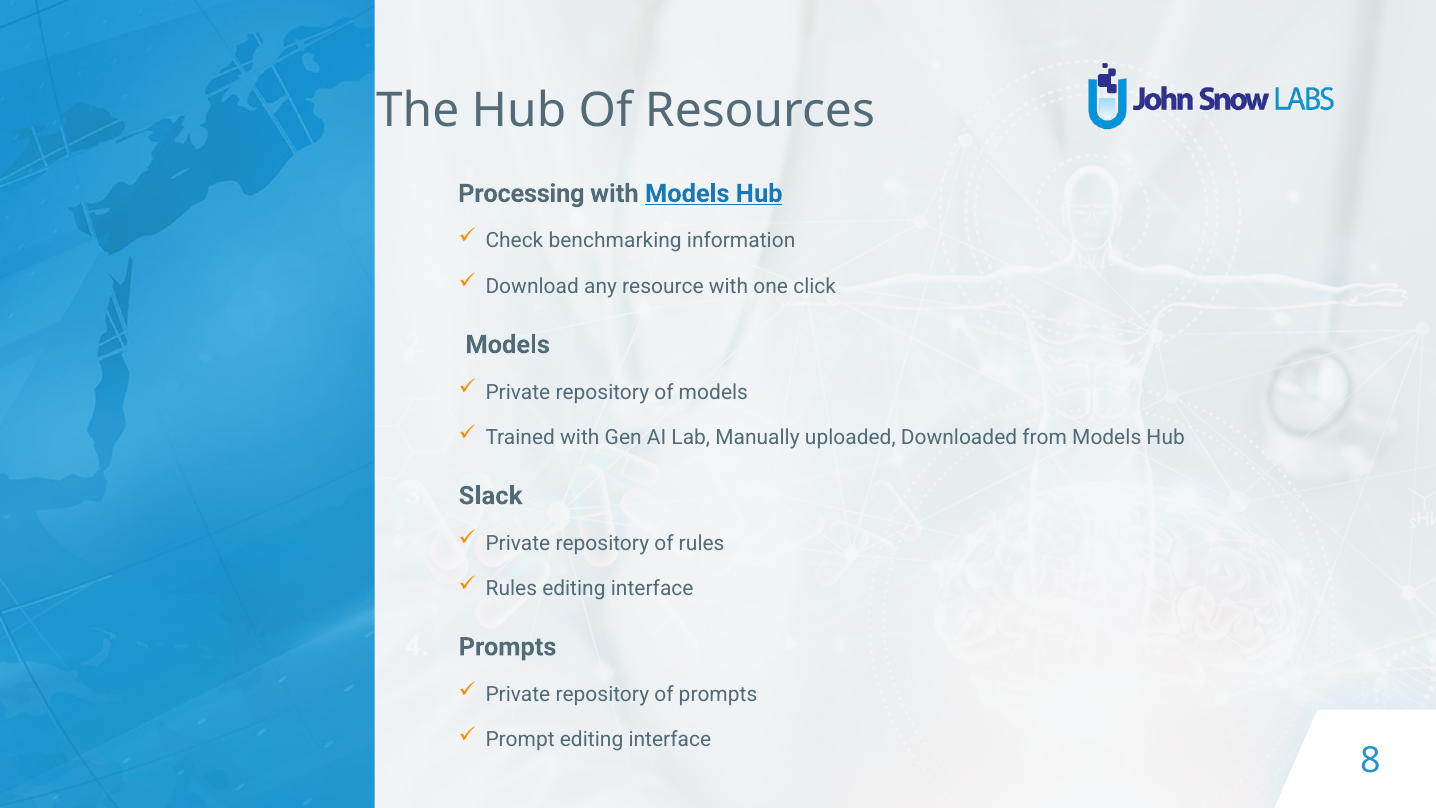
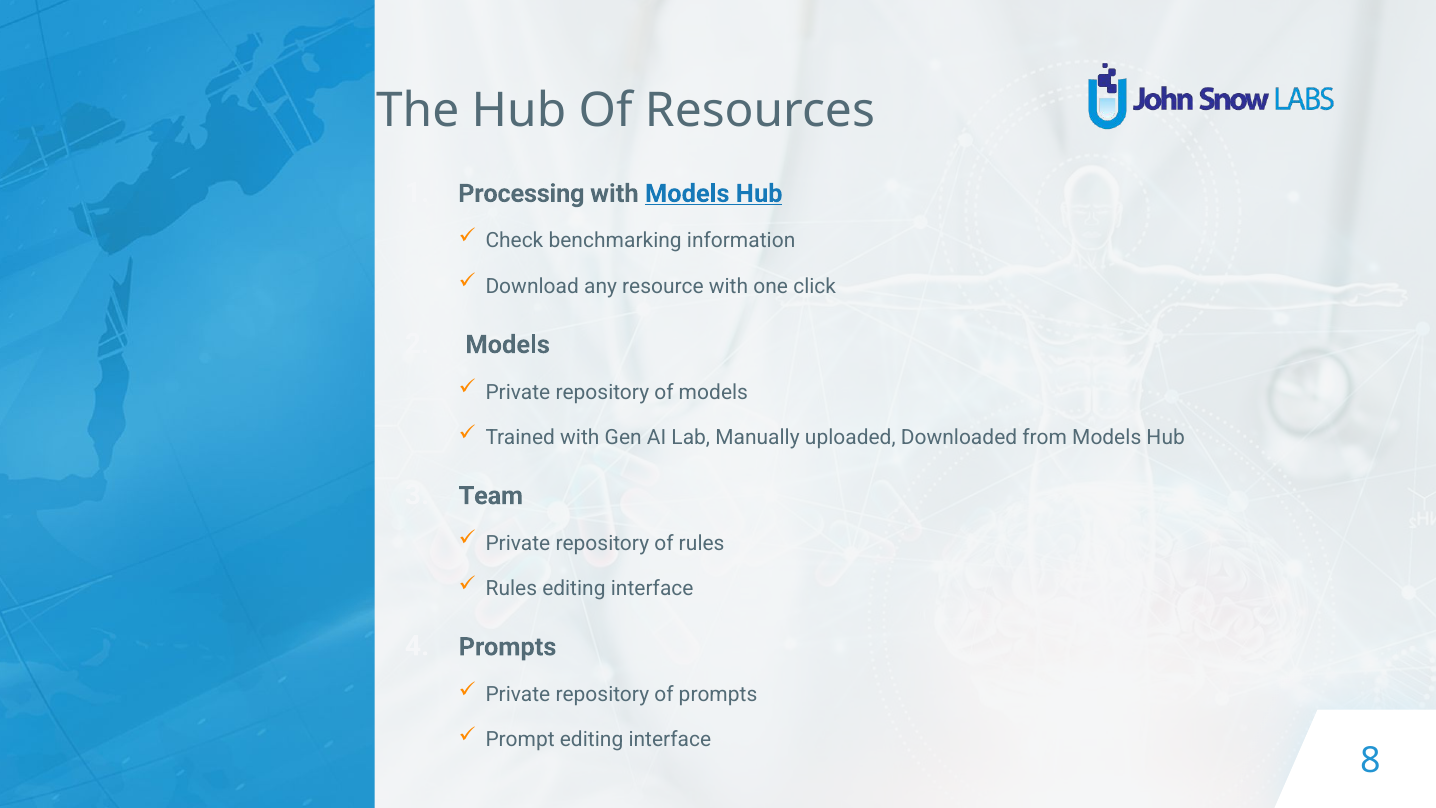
Slack: Slack -> Team (491, 496)
